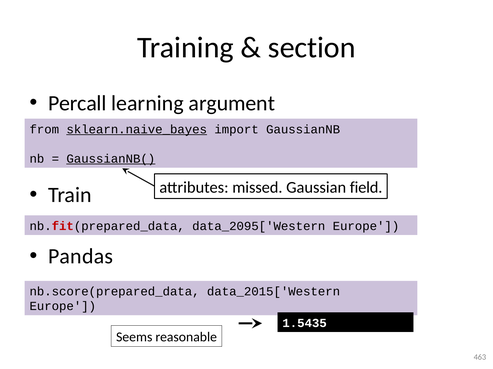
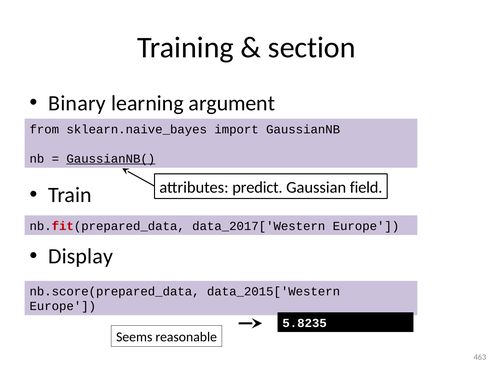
Percall: Percall -> Binary (77, 103)
sklearn.naive_bayes underline: present -> none (137, 130)
missed: missed -> predict (257, 188)
data_2095['Western: data_2095['Western -> data_2017['Western (259, 227)
Pandas: Pandas -> Display (81, 257)
1.5435: 1.5435 -> 5.8235 (305, 324)
